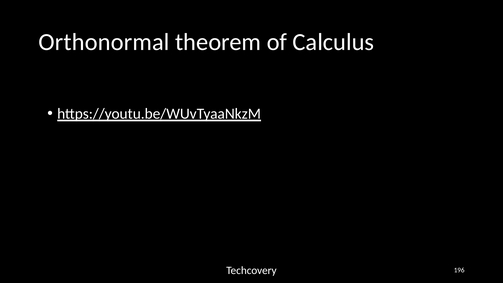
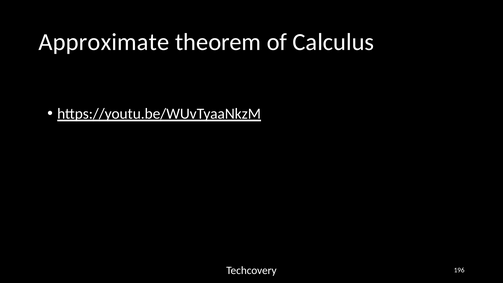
Orthonormal: Orthonormal -> Approximate (104, 42)
